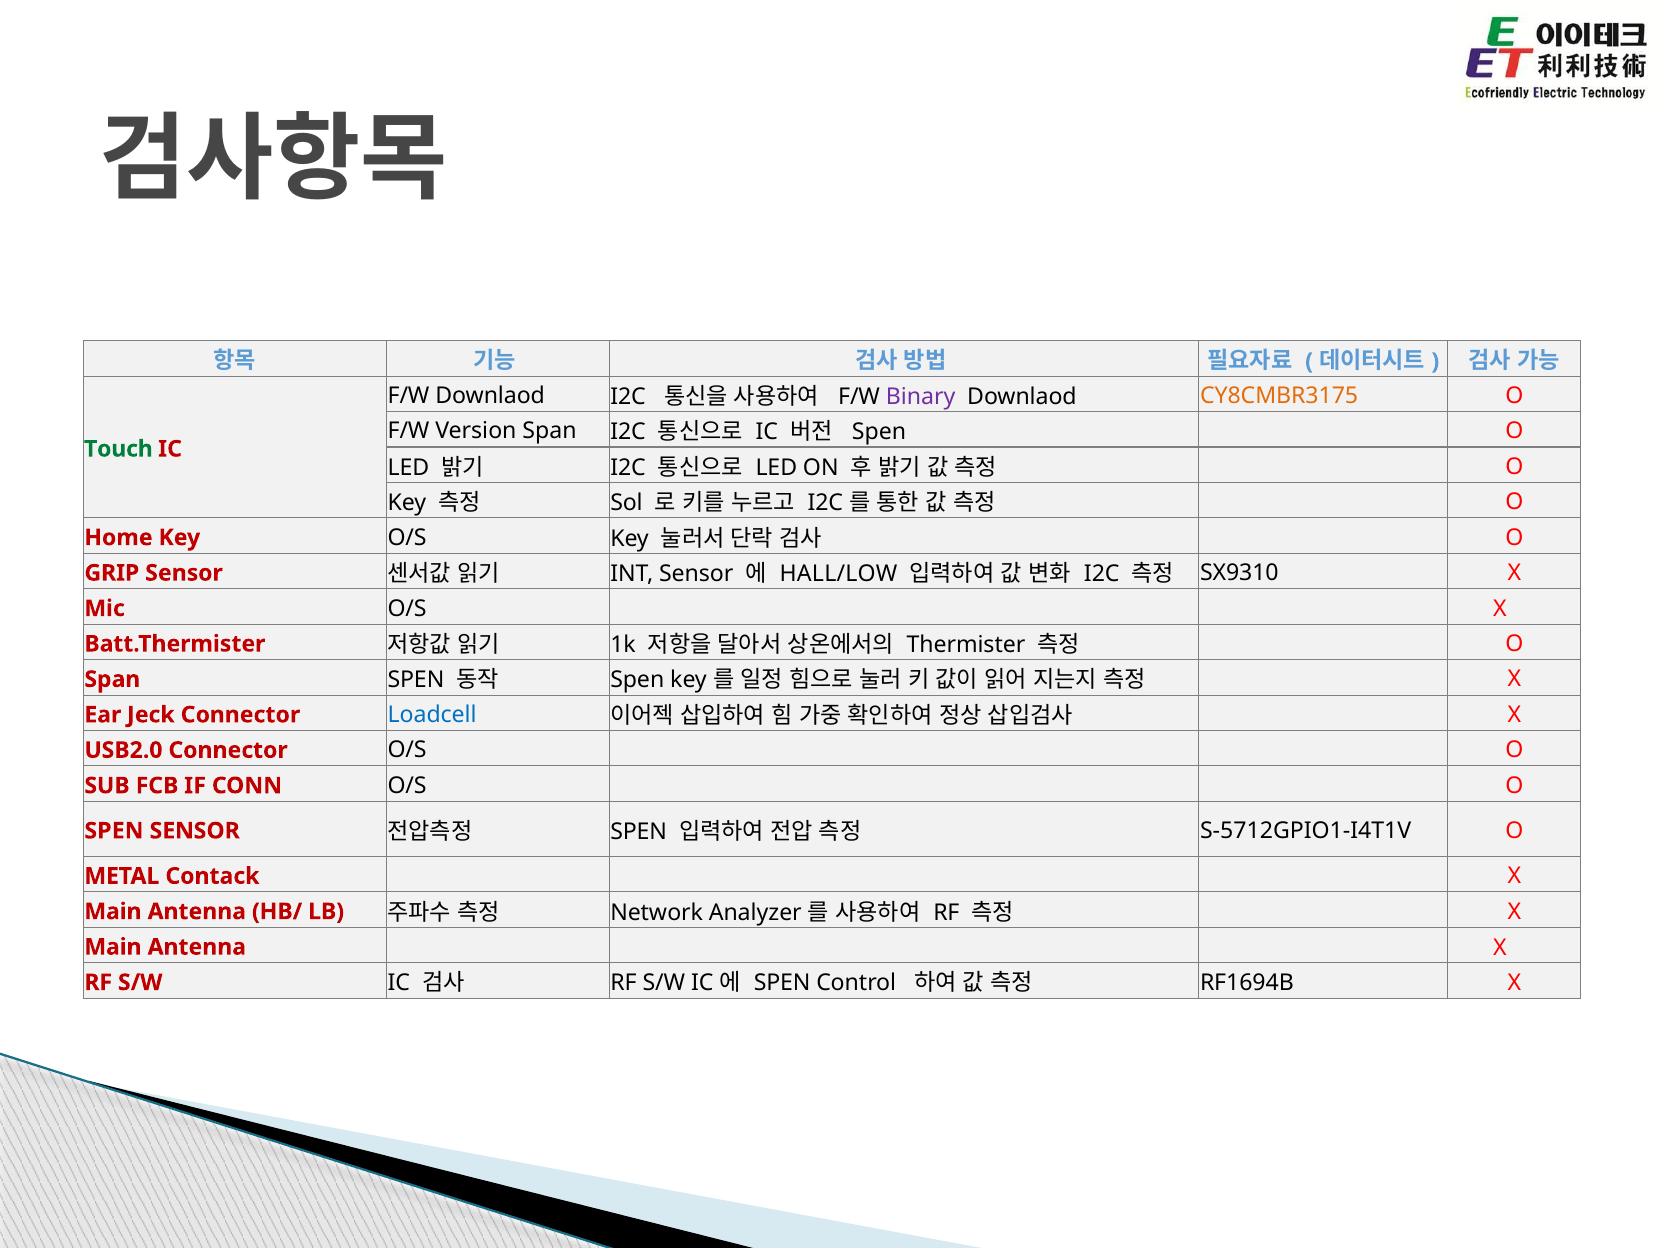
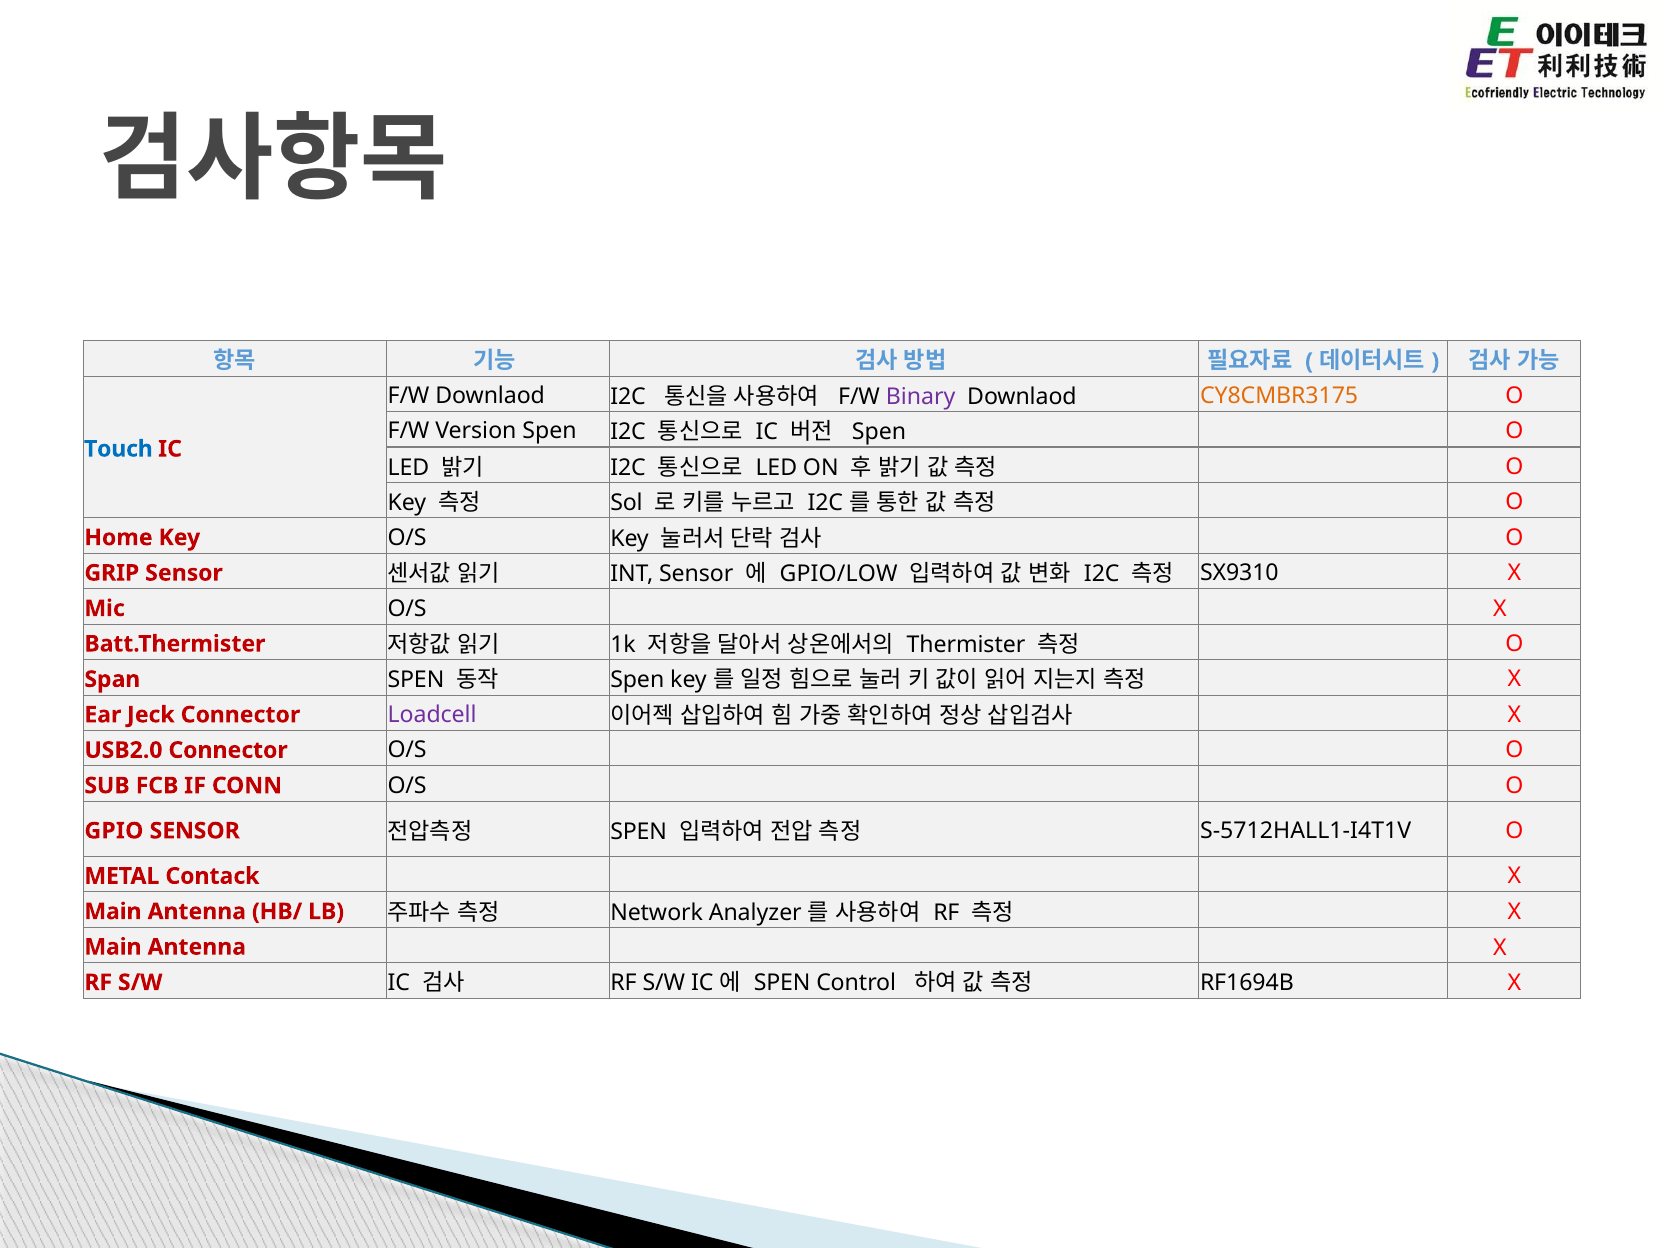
Version Span: Span -> Spen (550, 431)
Touch colour: green -> blue (118, 449)
HALL/LOW: HALL/LOW -> GPIO/LOW (839, 574)
Loadcell colour: blue -> purple (432, 715)
SPEN: SPEN -> GPIO (114, 831)
S-5712GPIO1-I4T1V: S-5712GPIO1-I4T1V -> S-5712HALL1-I4T1V (1306, 831)
